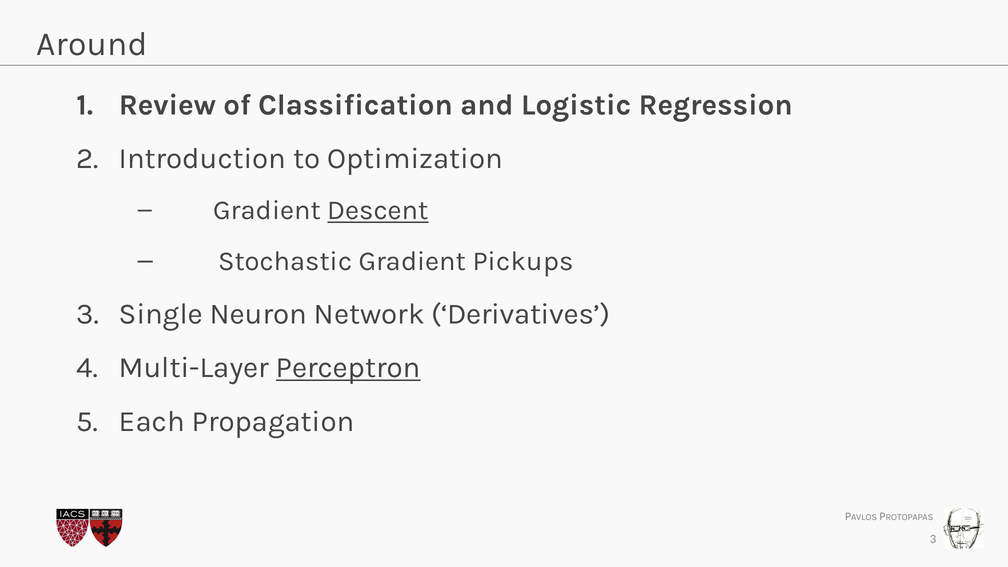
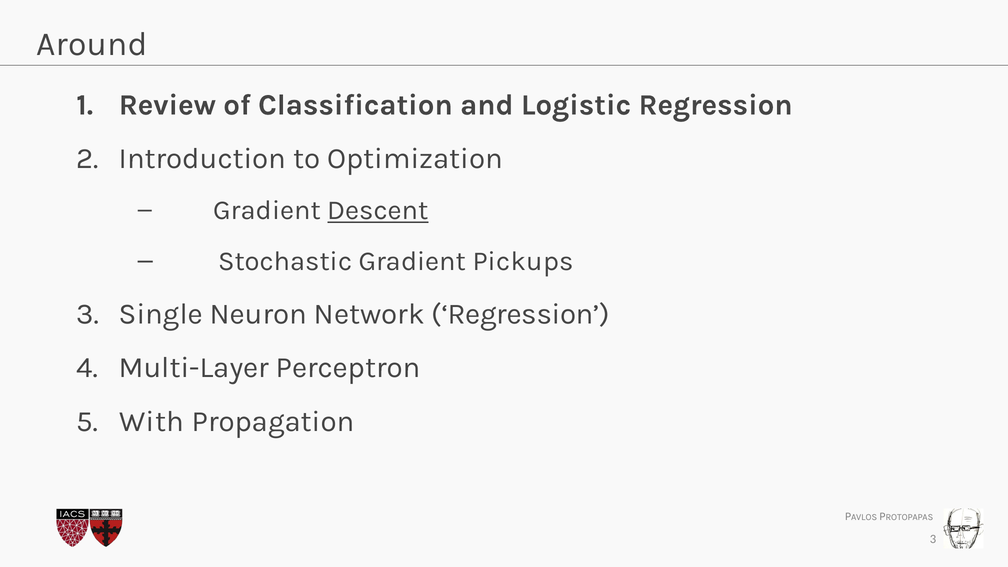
Network Derivatives: Derivatives -> Regression (521, 314)
Perceptron underline: present -> none (348, 368)
Each: Each -> With (152, 421)
